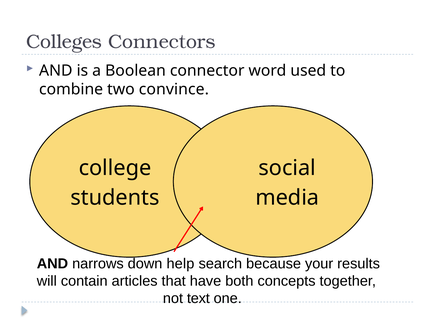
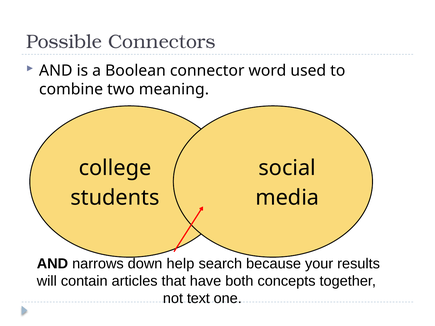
Colleges: Colleges -> Possible (64, 42)
convince: convince -> meaning (174, 90)
